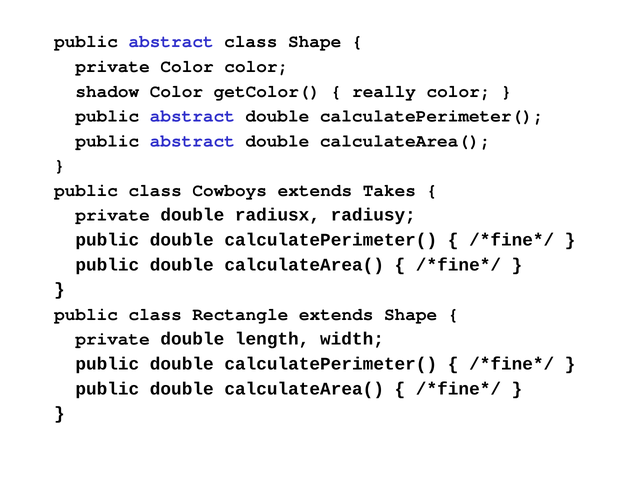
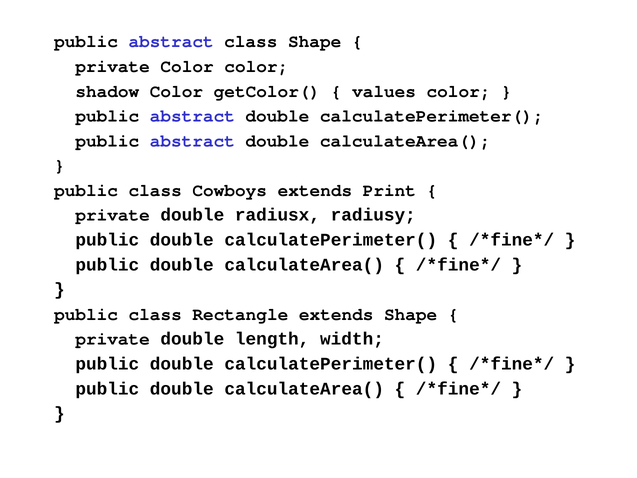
really: really -> values (384, 91)
Takes: Takes -> Print (389, 190)
